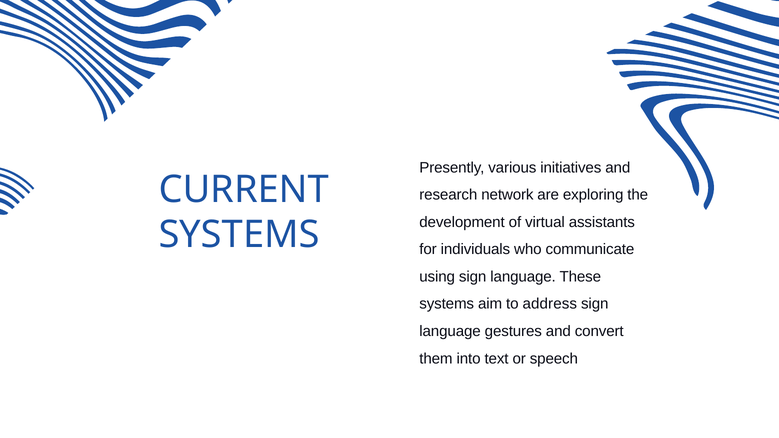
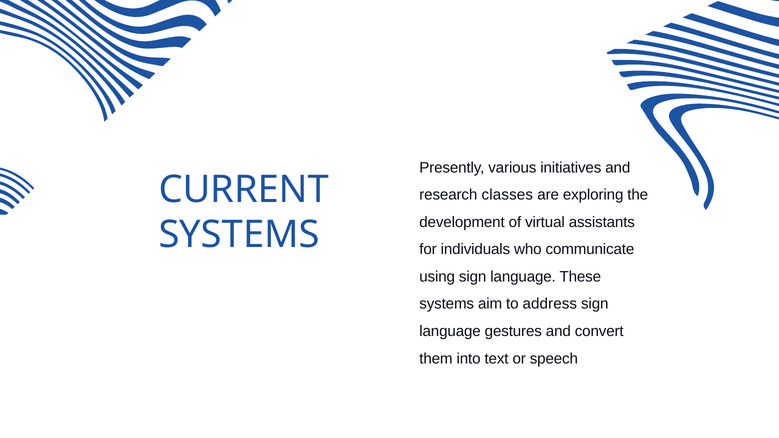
network: network -> classes (507, 195)
